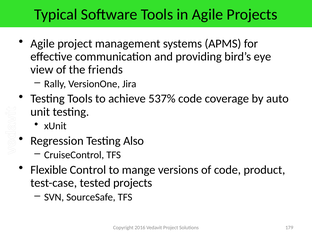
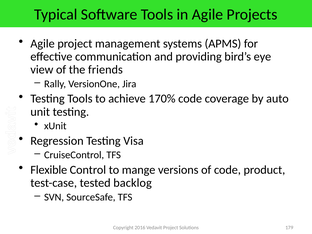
537%: 537% -> 170% (162, 99)
Also: Also -> Visa (133, 141)
tested projects: projects -> backlog (133, 183)
